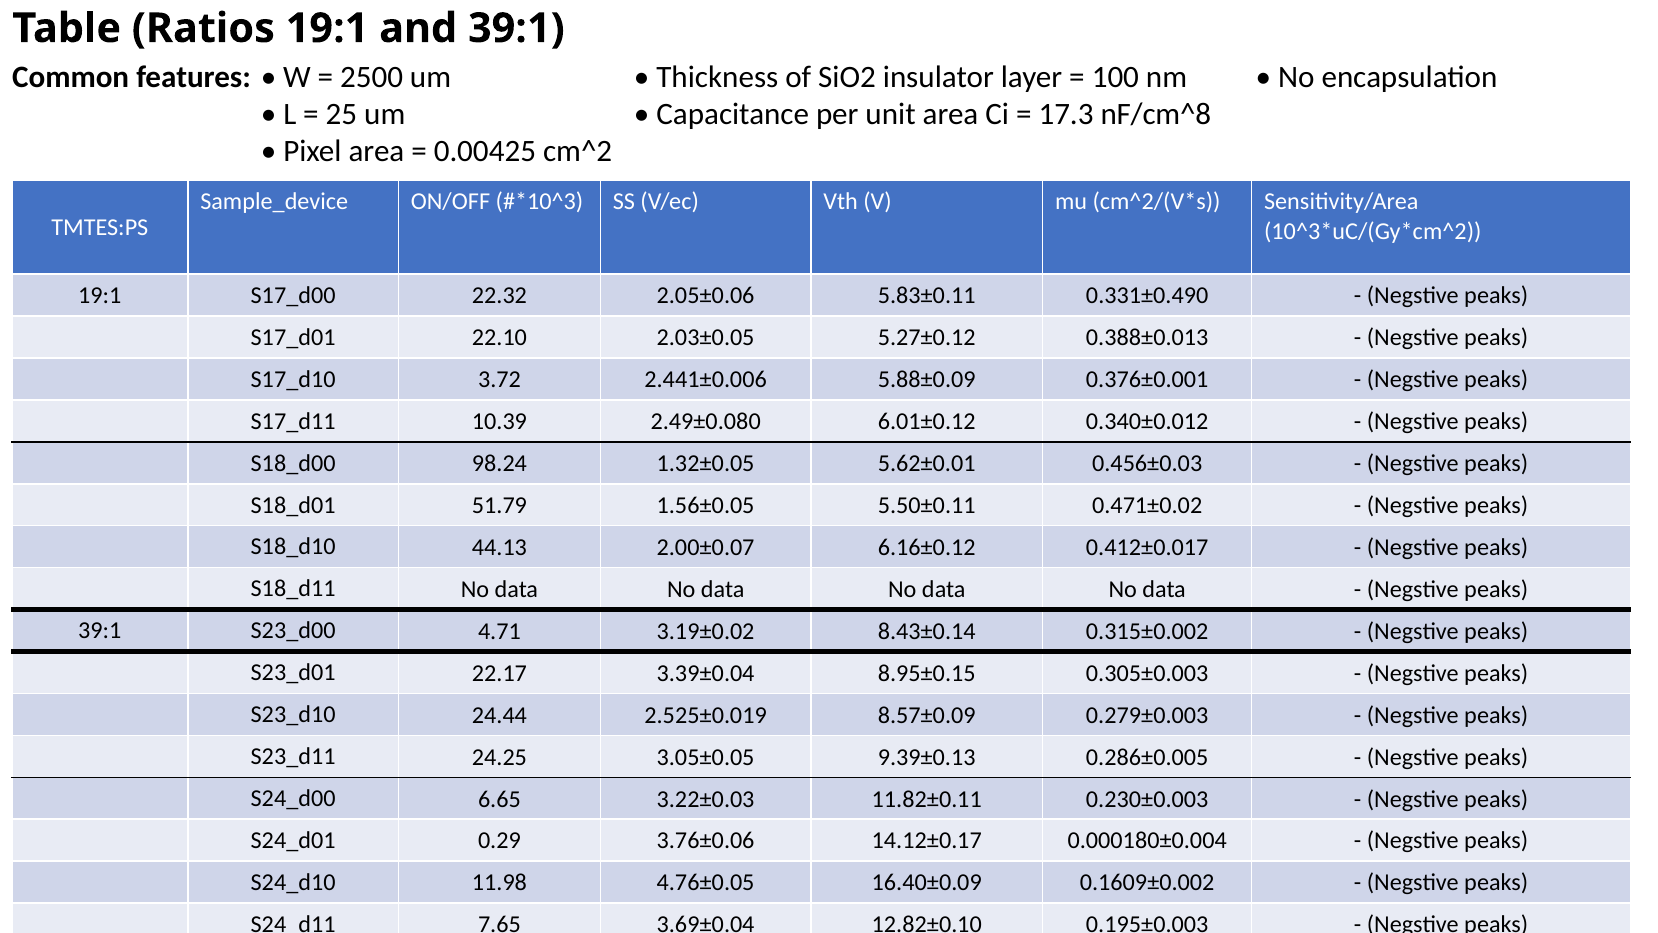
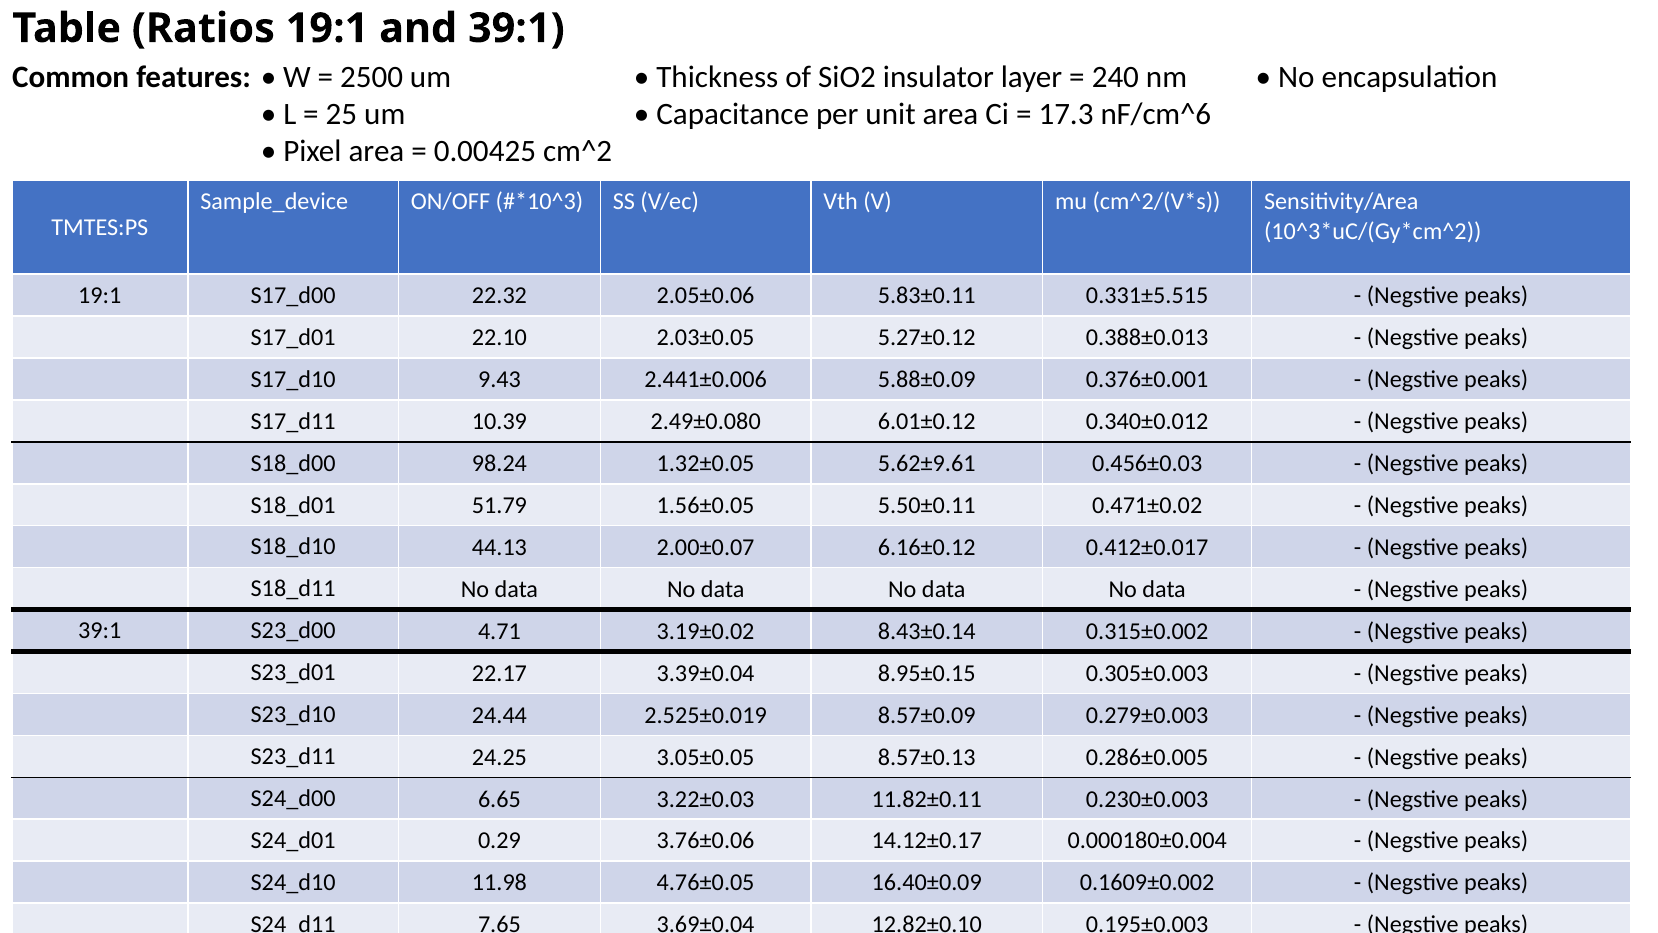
100: 100 -> 240 (1115, 77)
nF/cm^8: nF/cm^8 -> nF/cm^6 (1156, 114)
0.331±0.490: 0.331±0.490 -> 0.331±5.515 (1147, 296)
3.72: 3.72 -> 9.43 (499, 380)
5.62±0.01: 5.62±0.01 -> 5.62±9.61 (927, 463)
9.39±0.13: 9.39±0.13 -> 8.57±0.13 (927, 757)
